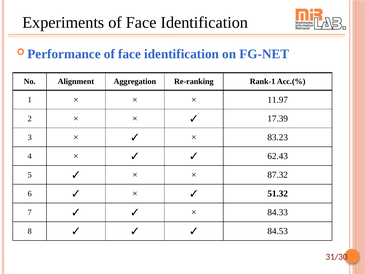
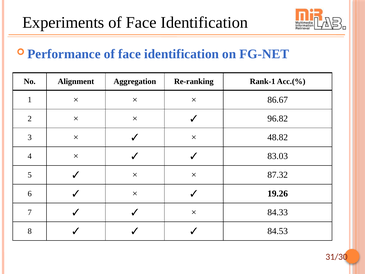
11.97: 11.97 -> 86.67 (278, 100)
17.39: 17.39 -> 96.82 (278, 118)
83.23: 83.23 -> 48.82 (278, 137)
62.43: 62.43 -> 83.03 (278, 156)
51.32: 51.32 -> 19.26 (278, 193)
